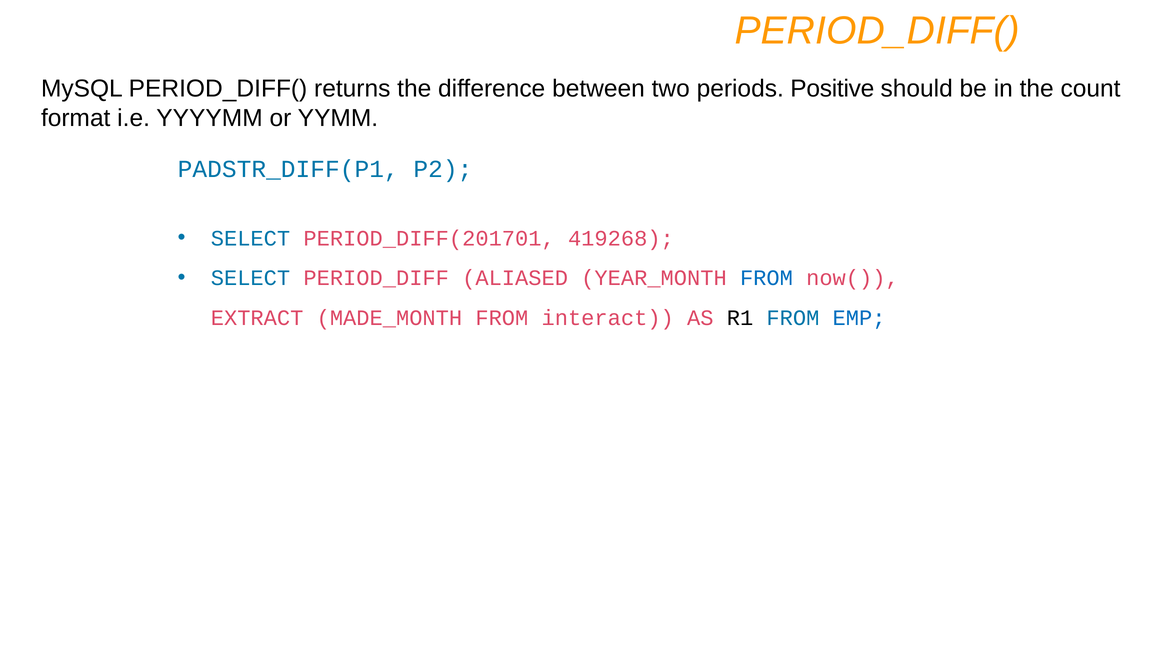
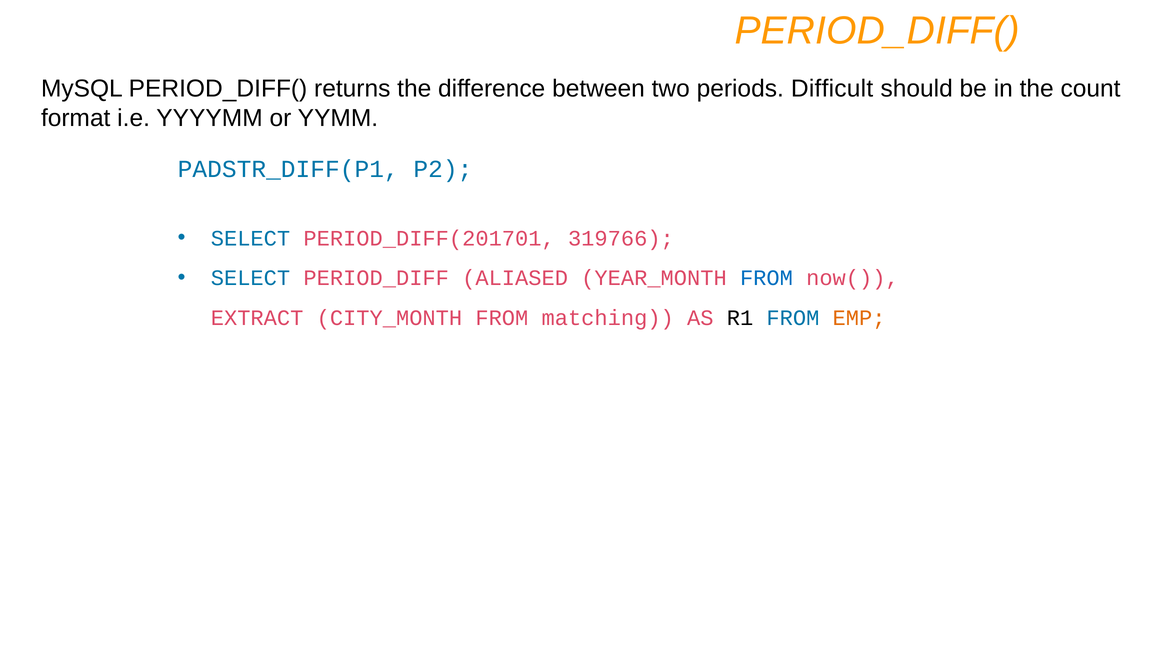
Positive: Positive -> Difficult (832, 89)
419268: 419268 -> 319766 (621, 238)
MADE_MONTH: MADE_MONTH -> CITY_MONTH (389, 318)
interact: interact -> matching (608, 318)
EMP colour: blue -> orange (859, 318)
